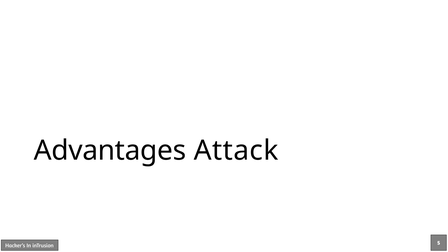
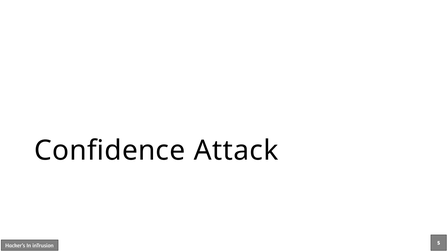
Advantages: Advantages -> Confidence (110, 151)
